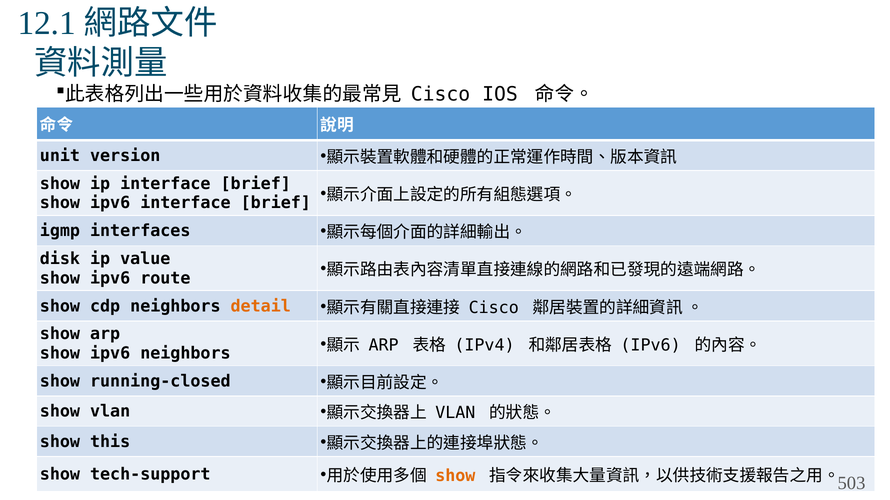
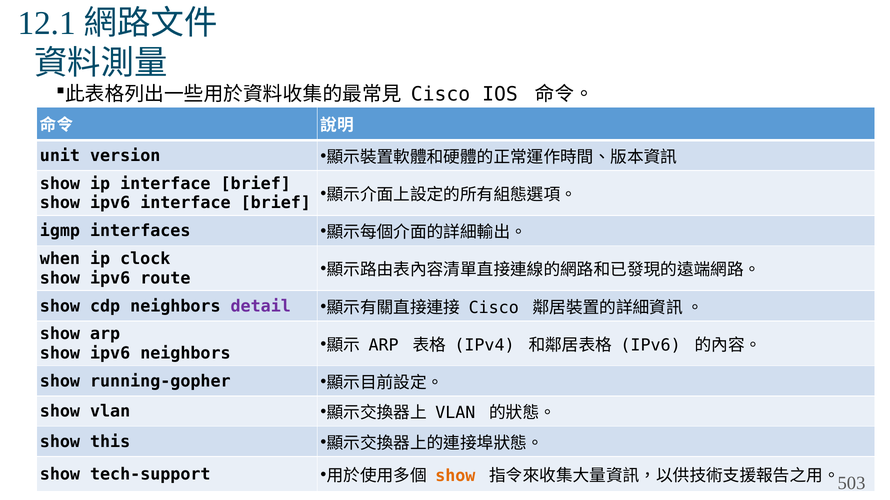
disk: disk -> when (60, 259)
value: value -> clock (145, 259)
detail colour: orange -> purple (261, 306)
running-closed: running-closed -> running-gopher (160, 382)
